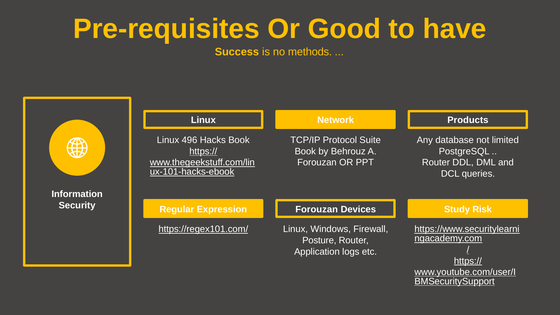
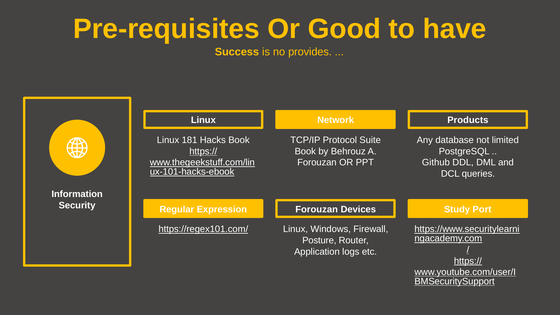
methods: methods -> provides (310, 52)
496: 496 -> 181 (189, 140)
Router: Router -> Github (436, 163)
Risk: Risk -> Port (482, 209)
